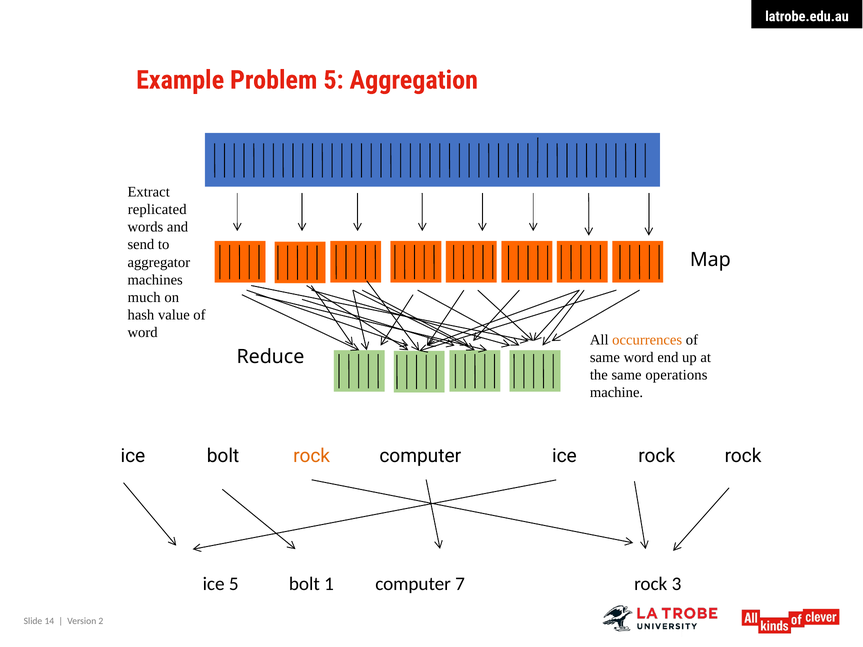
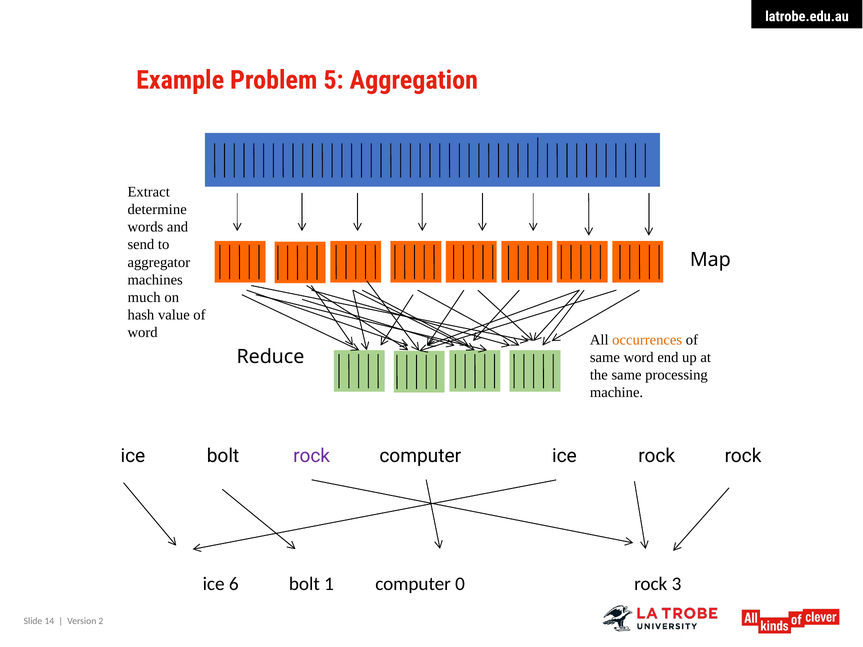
replicated: replicated -> determine (157, 210)
operations: operations -> processing (677, 375)
rock colour: orange -> purple (312, 456)
ice 5: 5 -> 6 (234, 584)
7: 7 -> 0 (460, 584)
